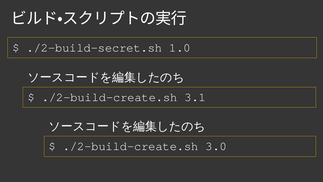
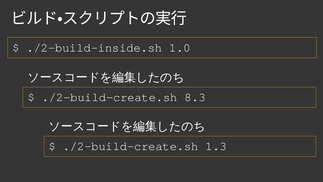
./2-build-secret.sh: ./2-build-secret.sh -> ./2-build-inside.sh (94, 48)
3.1: 3.1 -> 8.3 (195, 97)
3.0: 3.0 -> 1.3 (216, 146)
